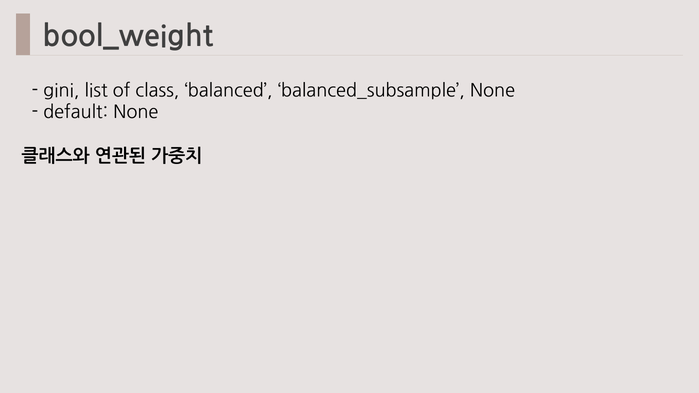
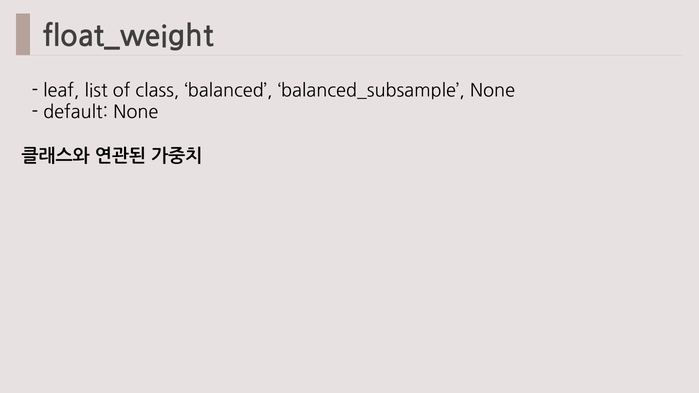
bool_weight: bool_weight -> float_weight (128, 37)
gini: gini -> leaf (61, 91)
